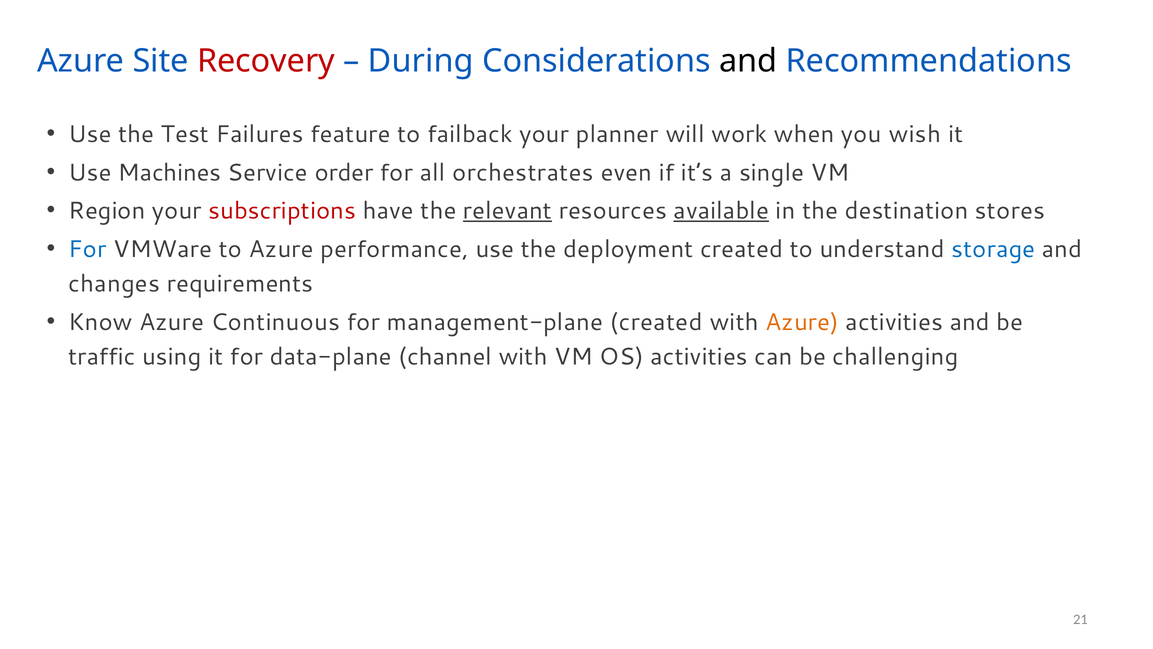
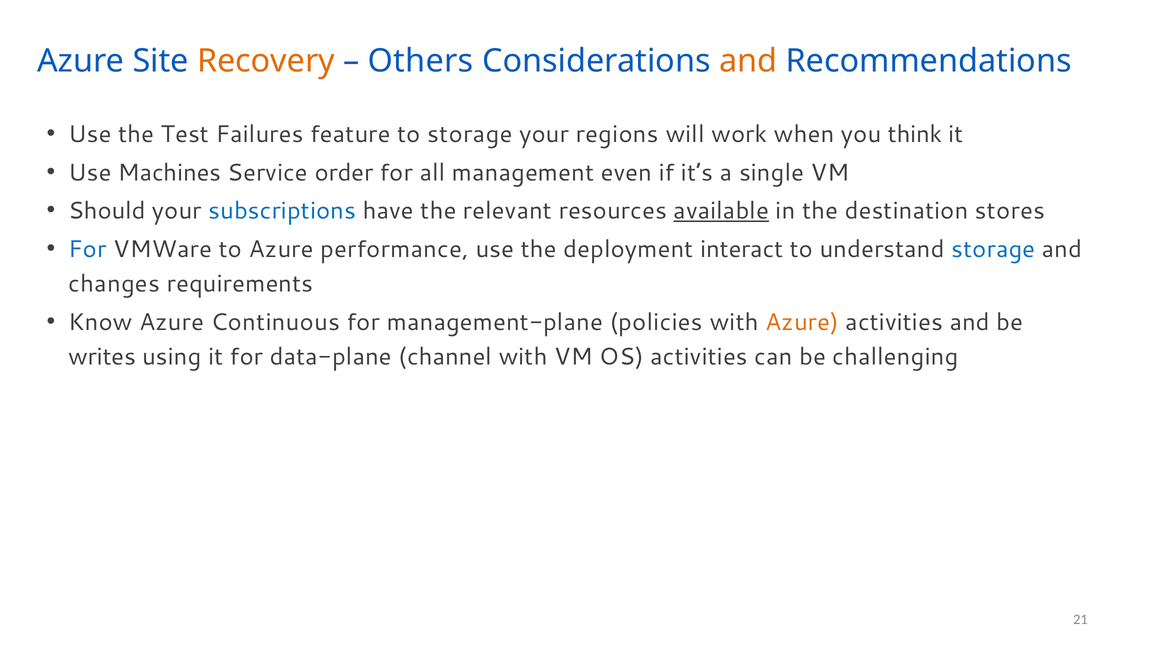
Recovery colour: red -> orange (266, 61)
During: During -> Others (421, 61)
and colour: black -> orange (748, 61)
to failback: failback -> storage (470, 134)
planner: planner -> regions (617, 134)
wish: wish -> think (915, 134)
orchestrates: orchestrates -> management (523, 173)
Region: Region -> Should (107, 211)
subscriptions colour: red -> blue (282, 211)
relevant underline: present -> none (507, 211)
deployment created: created -> interact (742, 249)
management-plane created: created -> policies (656, 322)
traffic: traffic -> writes (102, 356)
